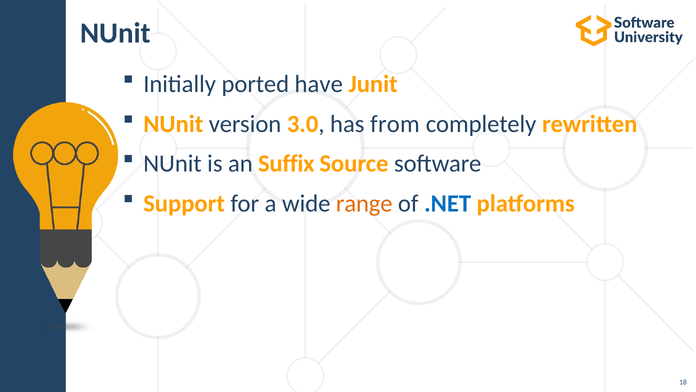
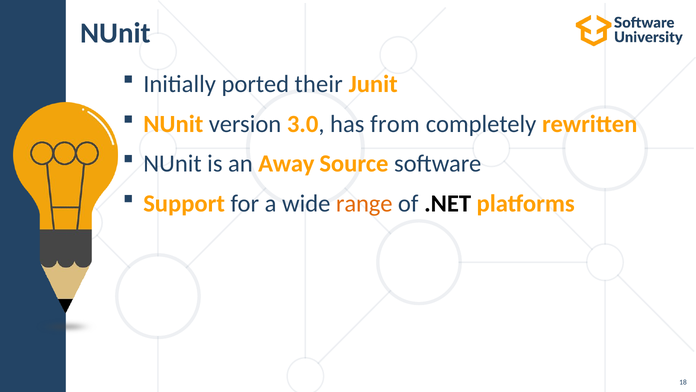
have: have -> their (319, 84)
Suffix: Suffix -> Away (286, 164)
.NET colour: blue -> black (448, 203)
